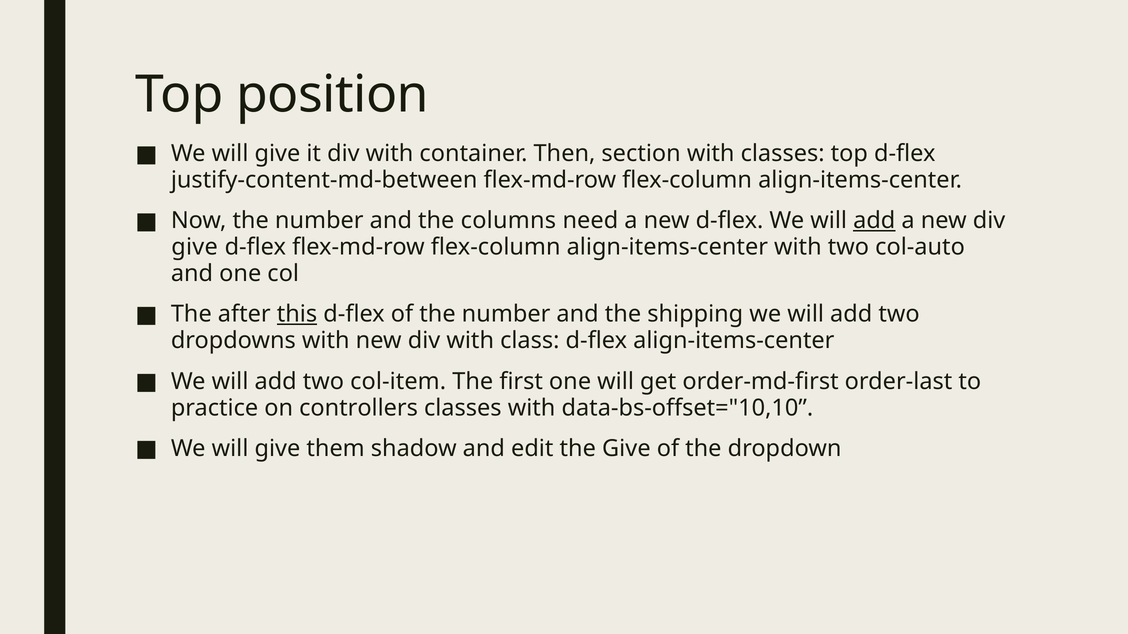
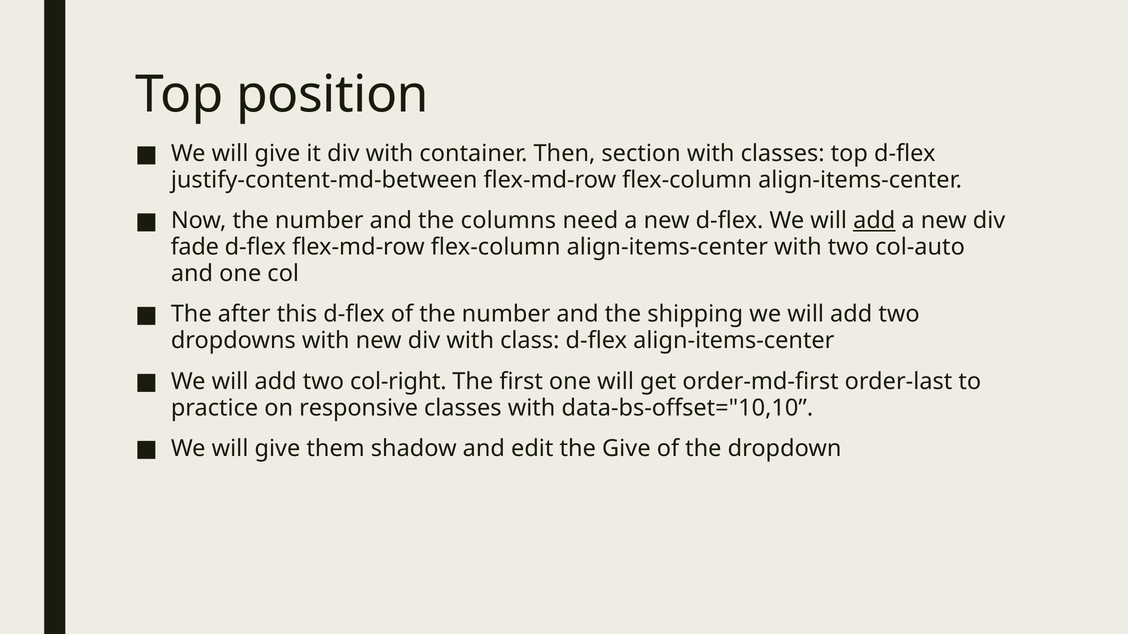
give: give -> fade (195, 247)
this underline: present -> none (297, 314)
col-item: col-item -> col-right (398, 382)
controllers: controllers -> responsive (359, 408)
